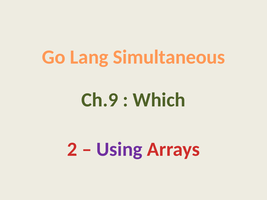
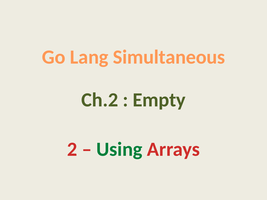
Ch.9: Ch.9 -> Ch.2 (100, 100)
Which: Which -> Empty (159, 100)
Using colour: purple -> green (119, 150)
